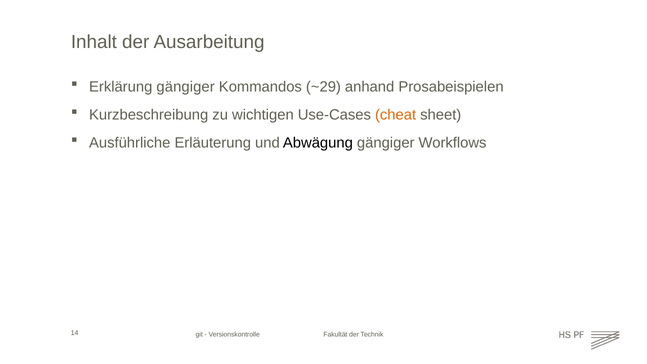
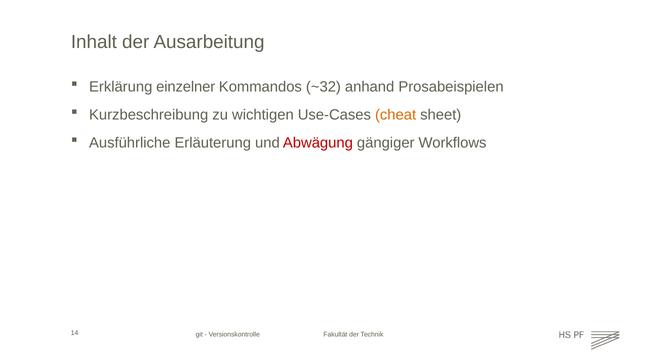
Erklärung gängiger: gängiger -> einzelner (186, 87)
~29: ~29 -> ~32 (323, 87)
Abwägung colour: black -> red (318, 143)
